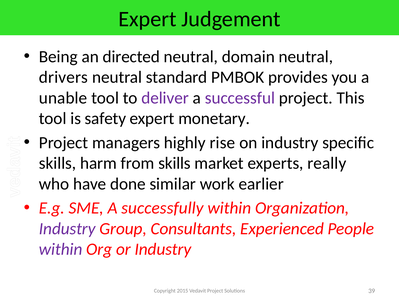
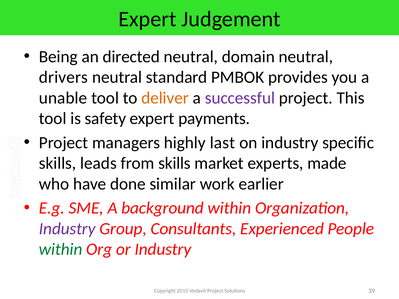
deliver colour: purple -> orange (165, 98)
monetary: monetary -> payments (214, 119)
rise: rise -> last (222, 143)
harm: harm -> leads (98, 163)
really: really -> made (327, 163)
successfully: successfully -> background (163, 208)
within colour: purple -> green (61, 249)
